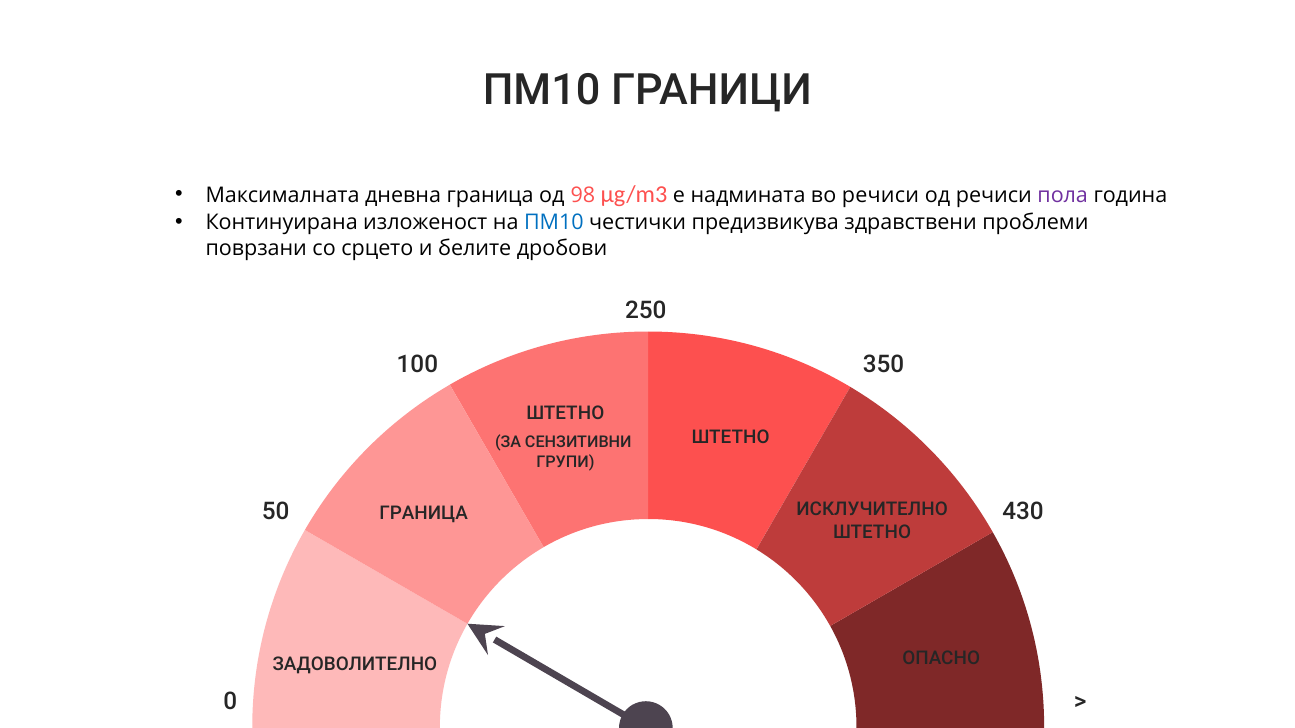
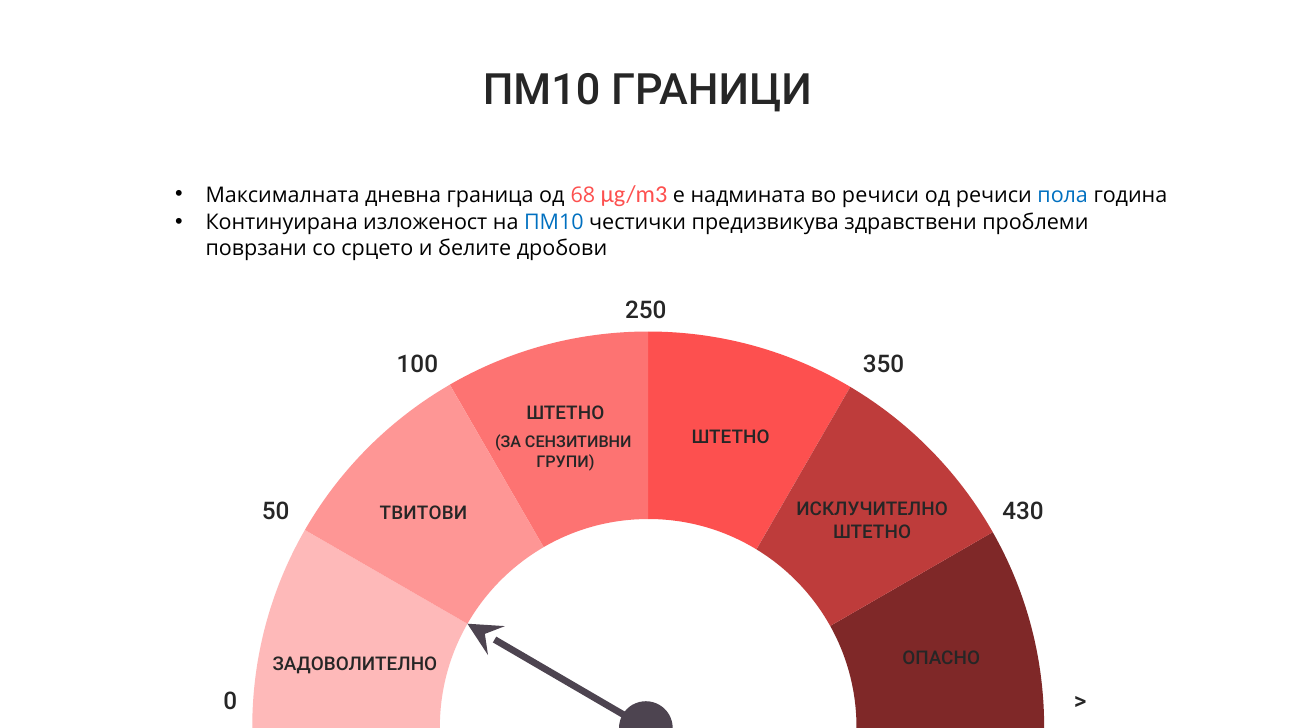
98: 98 -> 68 (583, 196)
пола colour: purple -> blue (1063, 196)
ГРАНИЦА: ГРАНИЦА -> ТВИТОВИ (423, 514)
